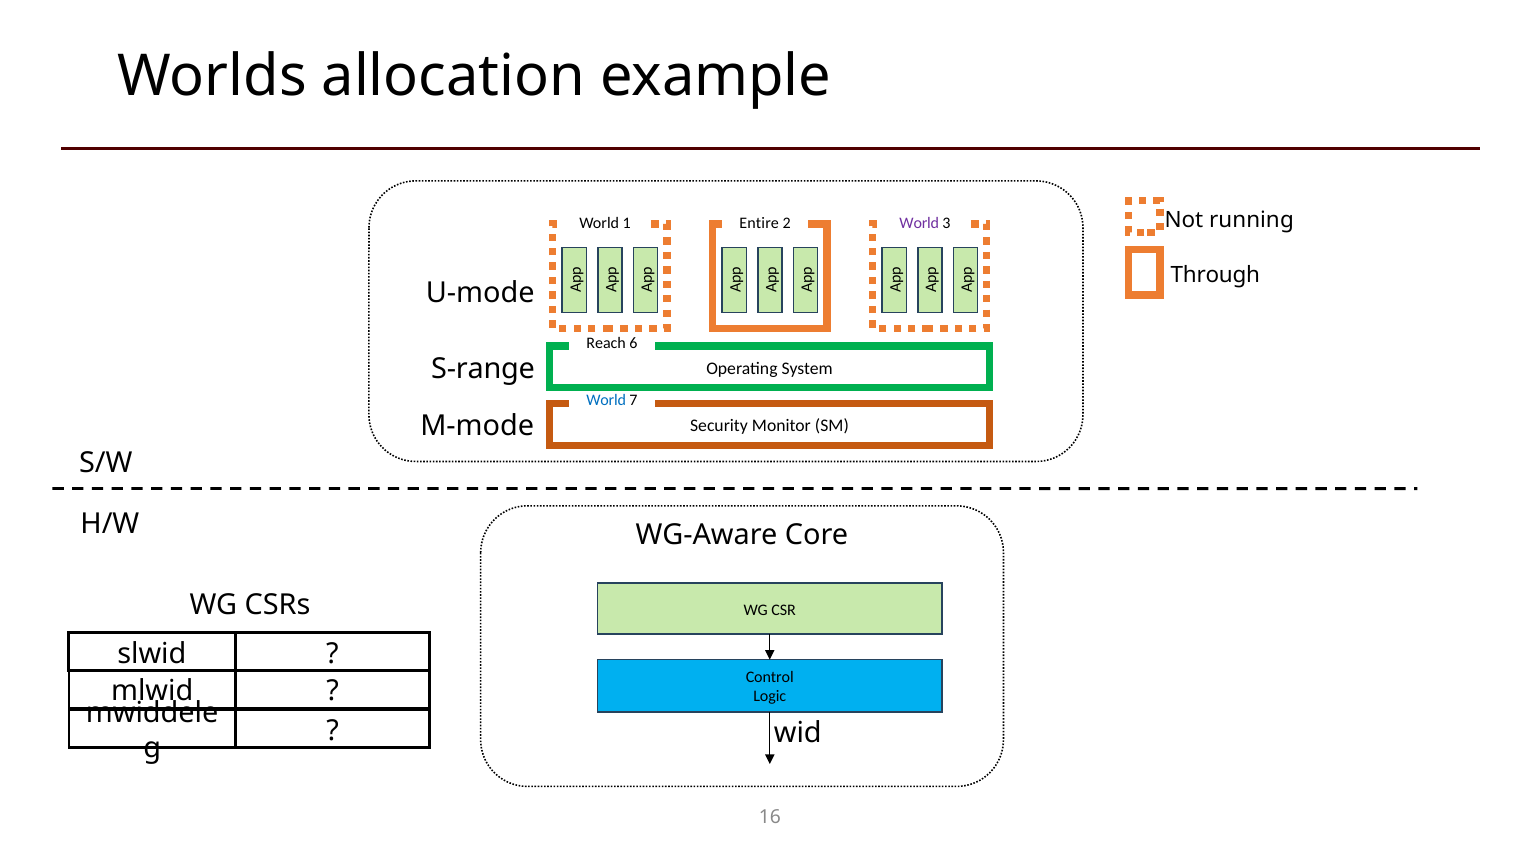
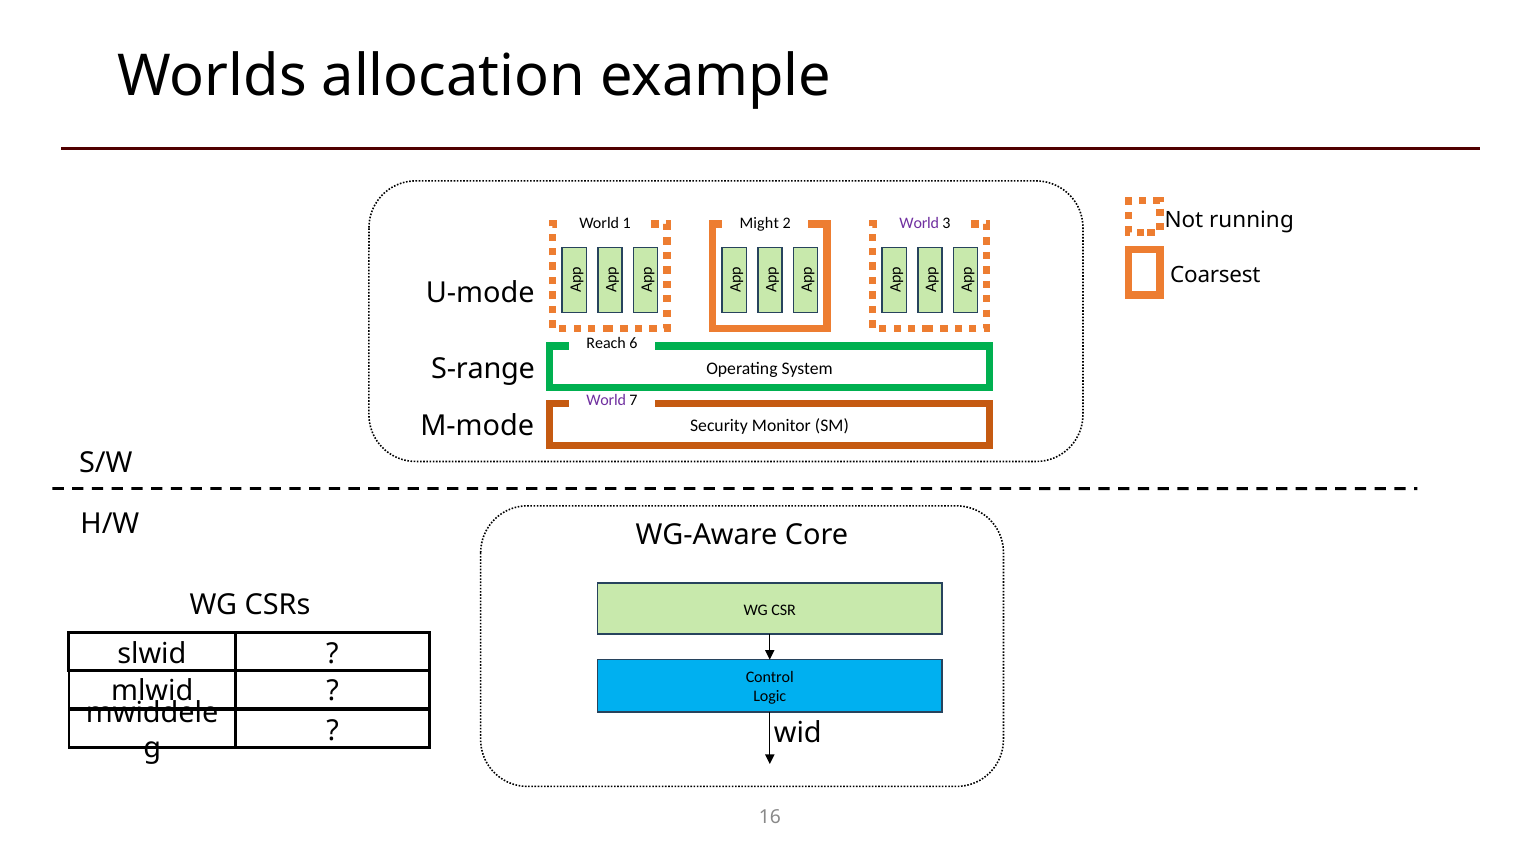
Entire: Entire -> Might (759, 224)
Through: Through -> Coarsest (1215, 275)
World colour: blue -> purple (606, 401)
